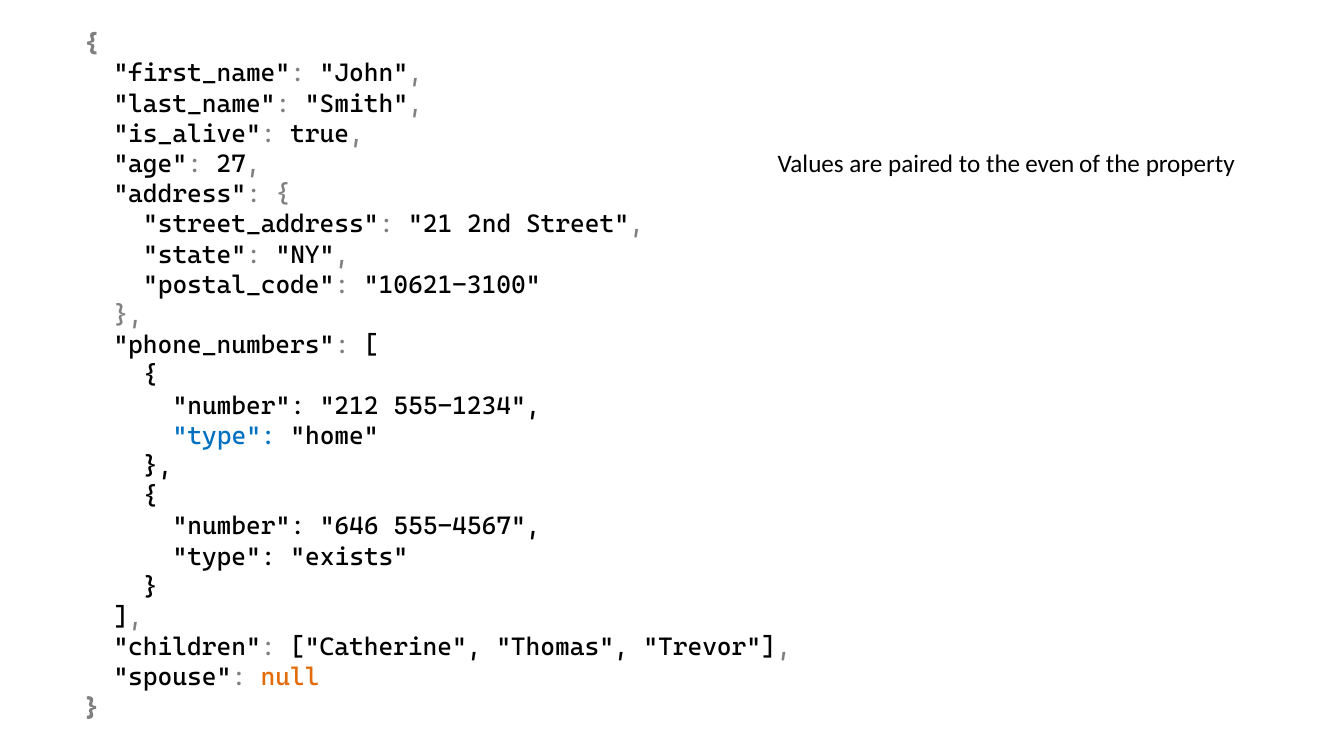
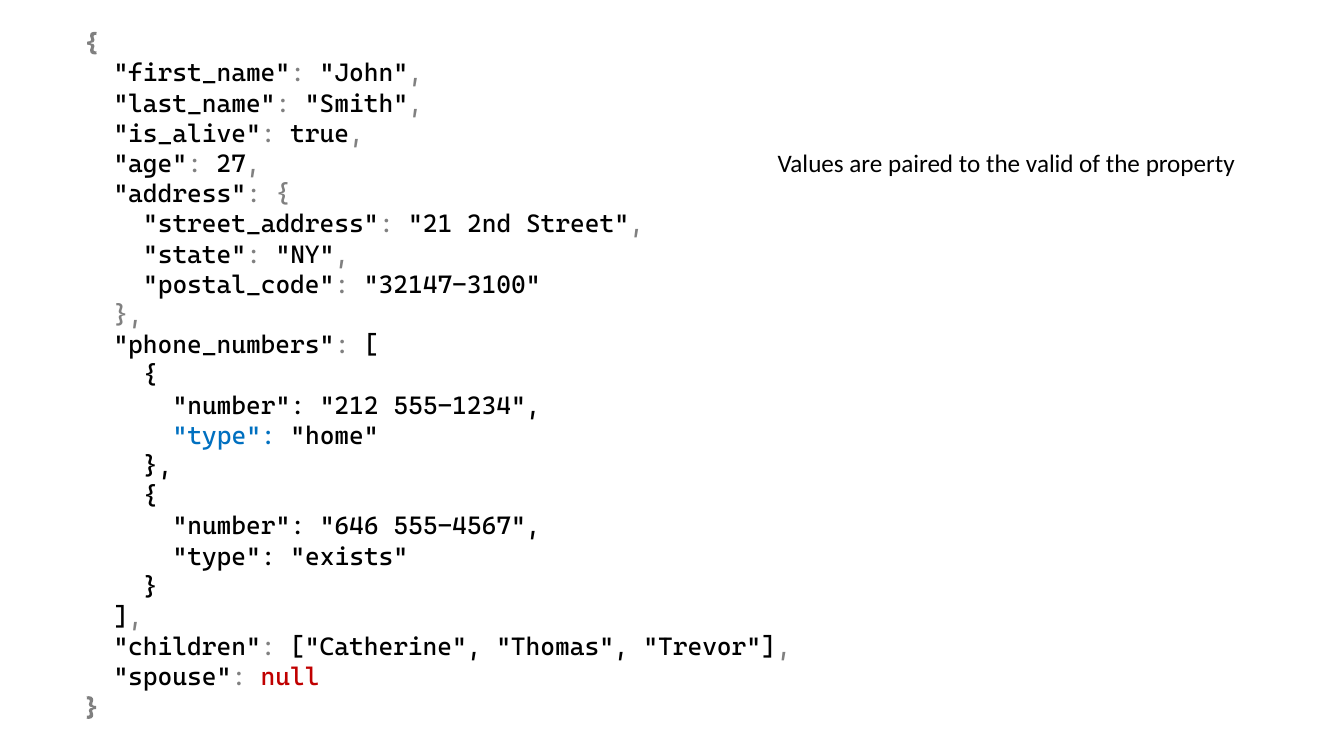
even: even -> valid (1050, 165)
10621-3100: 10621-3100 -> 32147-3100 (452, 285)
null colour: orange -> red (290, 678)
